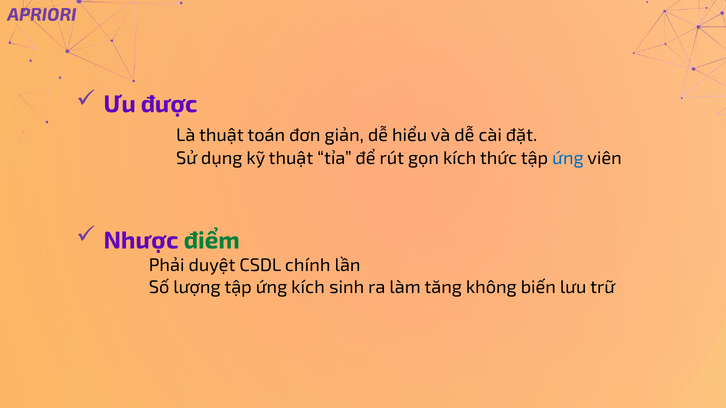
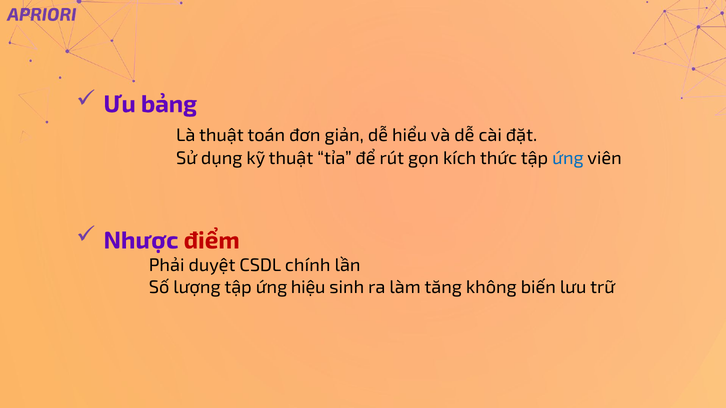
được: được -> bảng (169, 104)
điểm colour: green -> red (212, 241)
ứng kích: kích -> hiệu (308, 287)
